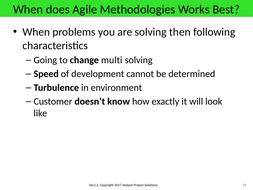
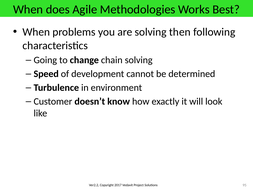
multi: multi -> chain (112, 60)
